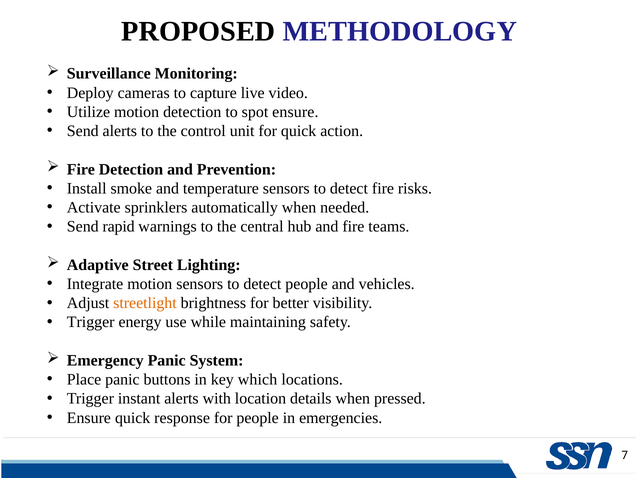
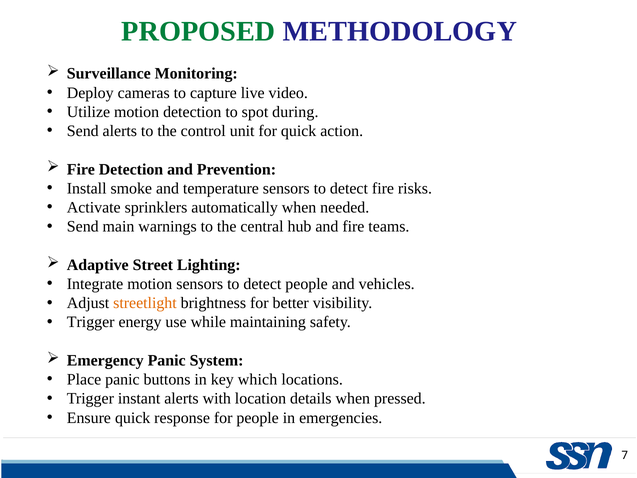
PROPOSED colour: black -> green (198, 31)
spot ensure: ensure -> during (295, 112)
rapid: rapid -> main (119, 226)
